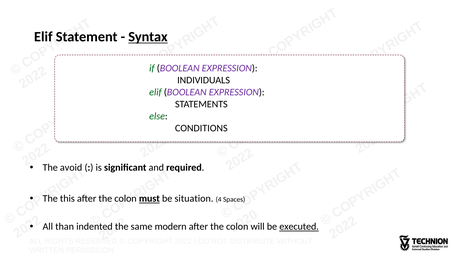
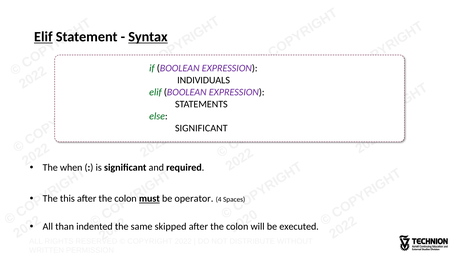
Elif underline: none -> present (43, 37)
CONDITIONS: CONDITIONS -> SIGNIFICANT (201, 129)
avoid: avoid -> when (71, 168)
situation: situation -> operator (194, 199)
modern: modern -> skipped (171, 227)
executed underline: present -> none (299, 227)
